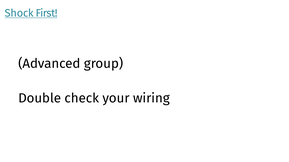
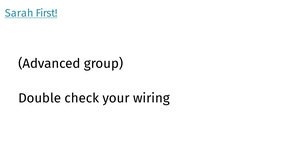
Shock: Shock -> Sarah (19, 13)
